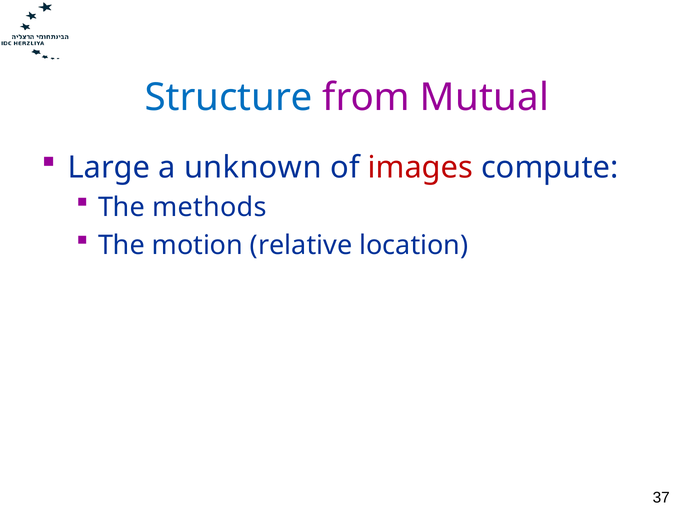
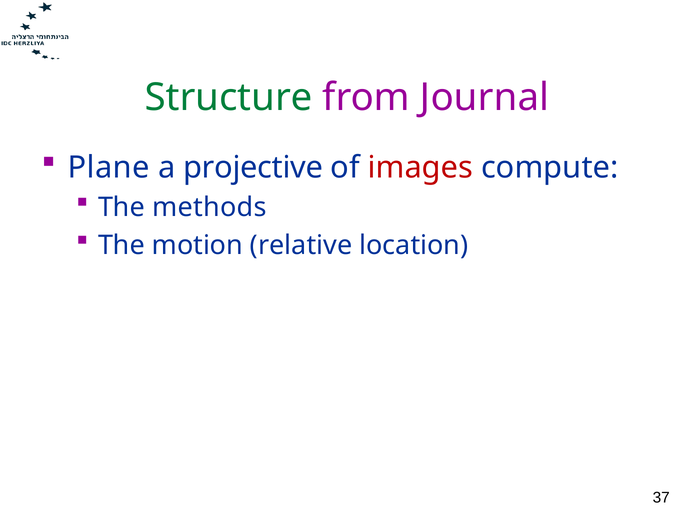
Structure colour: blue -> green (229, 98)
Mutual: Mutual -> Journal (485, 98)
Large: Large -> Plane (109, 167)
unknown: unknown -> projective (253, 167)
